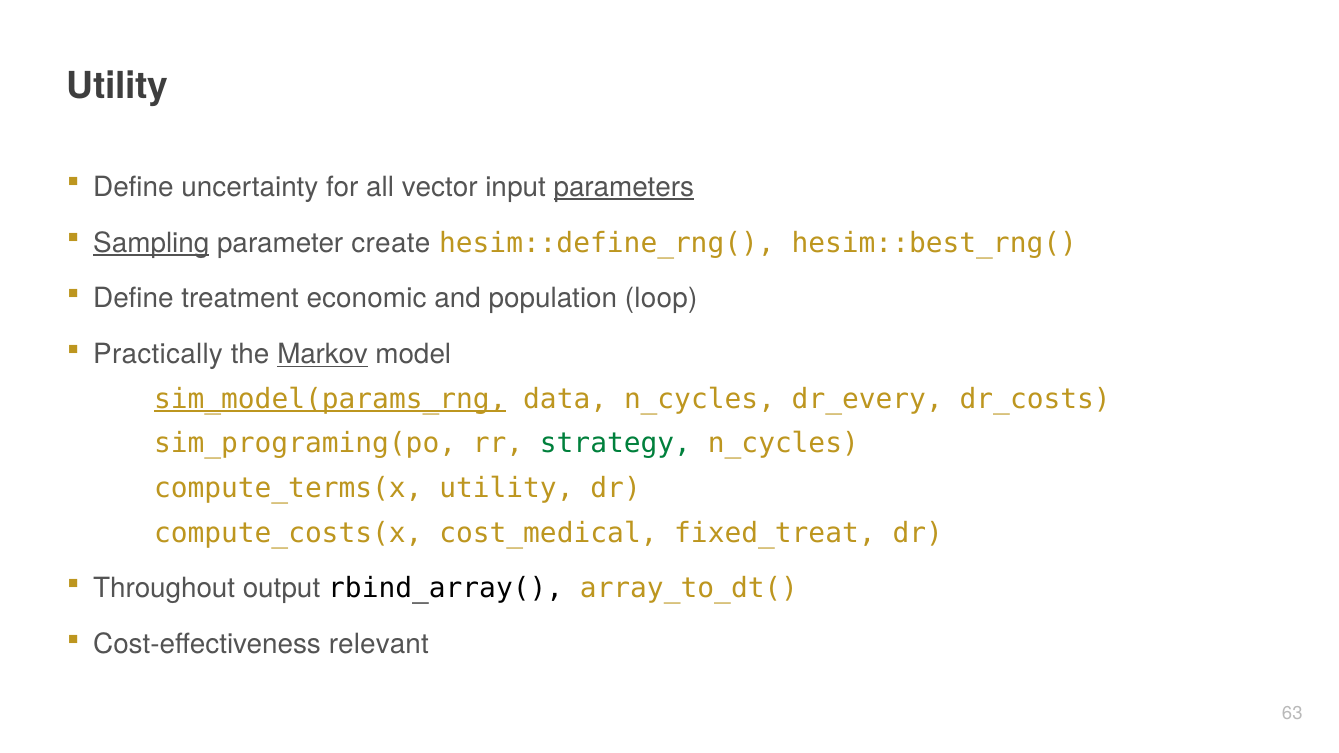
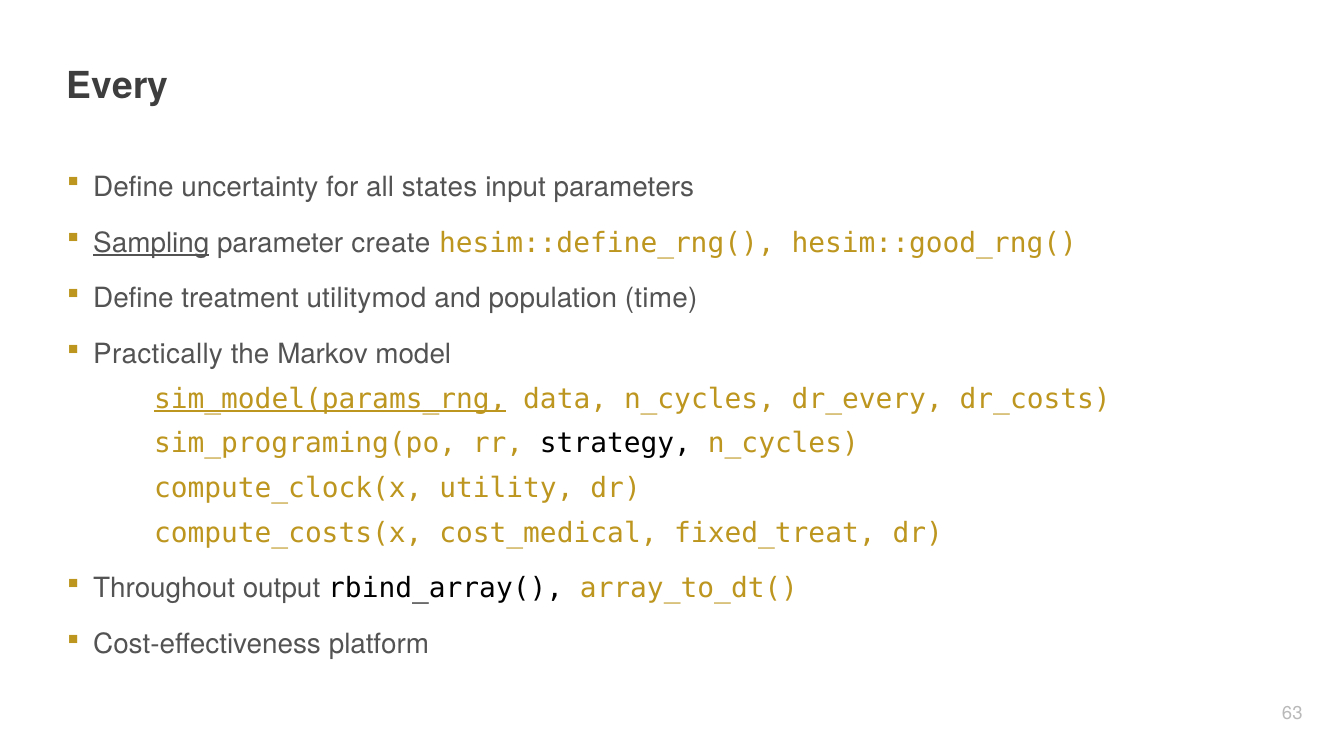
Utility: Utility -> Every (118, 86)
vector: vector -> states (440, 187)
parameters underline: present -> none (624, 187)
hesim::best_rng(: hesim::best_rng( -> hesim::good_rng( (934, 243)
economic: economic -> utilitymod (366, 299)
loop: loop -> time (661, 299)
Markov underline: present -> none (323, 355)
strategy colour: green -> black (615, 444)
compute_terms(x: compute_terms(x -> compute_clock(x (288, 488)
relevant: relevant -> platform (379, 645)
